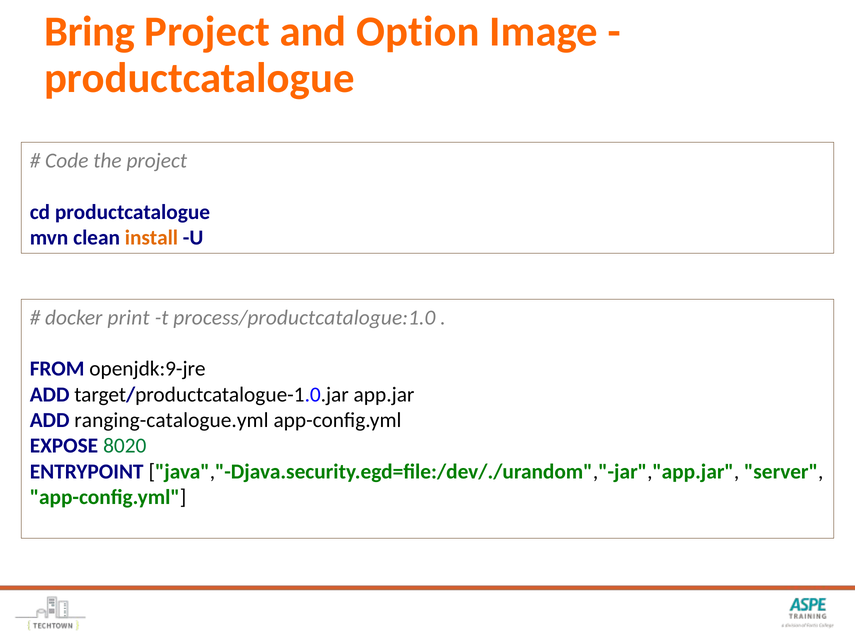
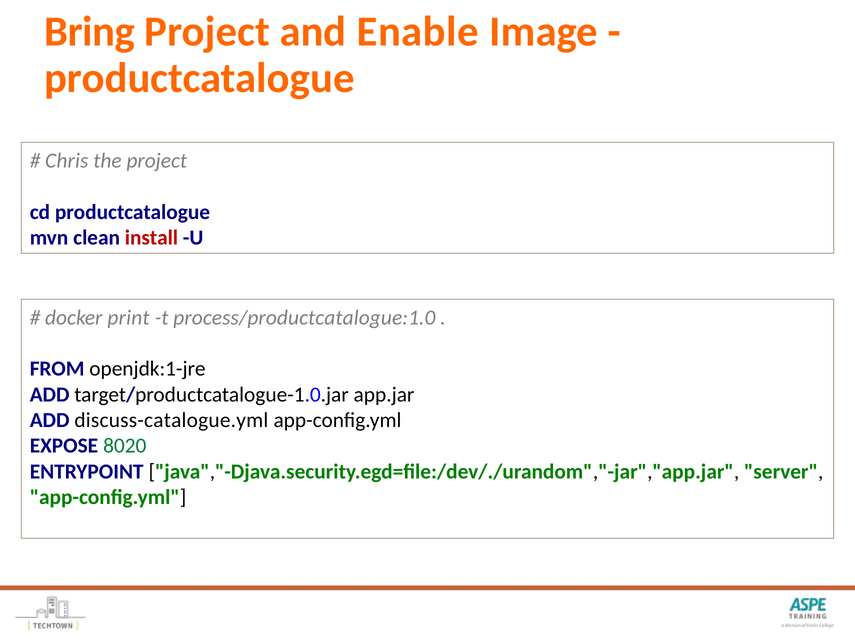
Option: Option -> Enable (418, 32)
Code: Code -> Chris (67, 161)
install colour: orange -> red (151, 238)
openjdk:9-jre: openjdk:9-jre -> openjdk:1-jre (147, 369)
ranging-catalogue.yml: ranging-catalogue.yml -> discuss-catalogue.yml (171, 420)
